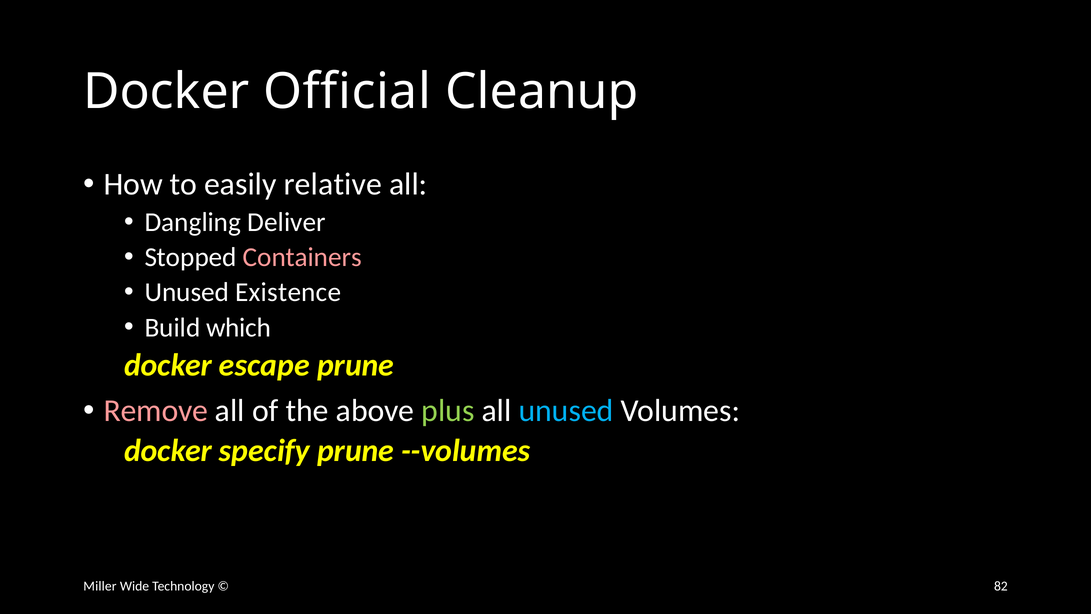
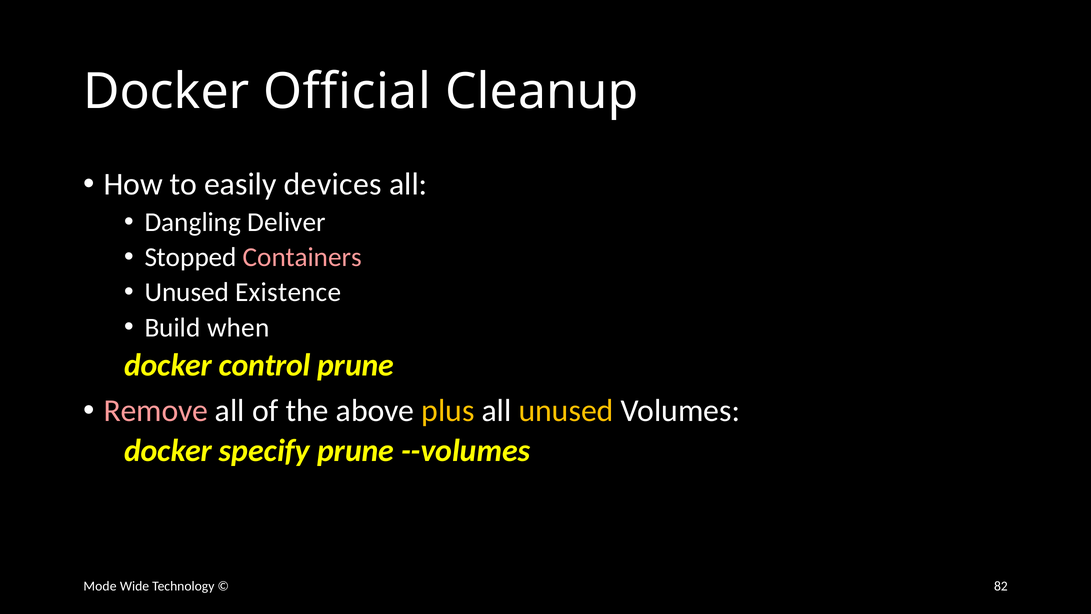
relative: relative -> devices (333, 184)
which: which -> when (238, 327)
escape: escape -> control (265, 365)
plus colour: light green -> yellow (448, 411)
unused colour: light blue -> yellow (566, 411)
Miller: Miller -> Mode (100, 586)
